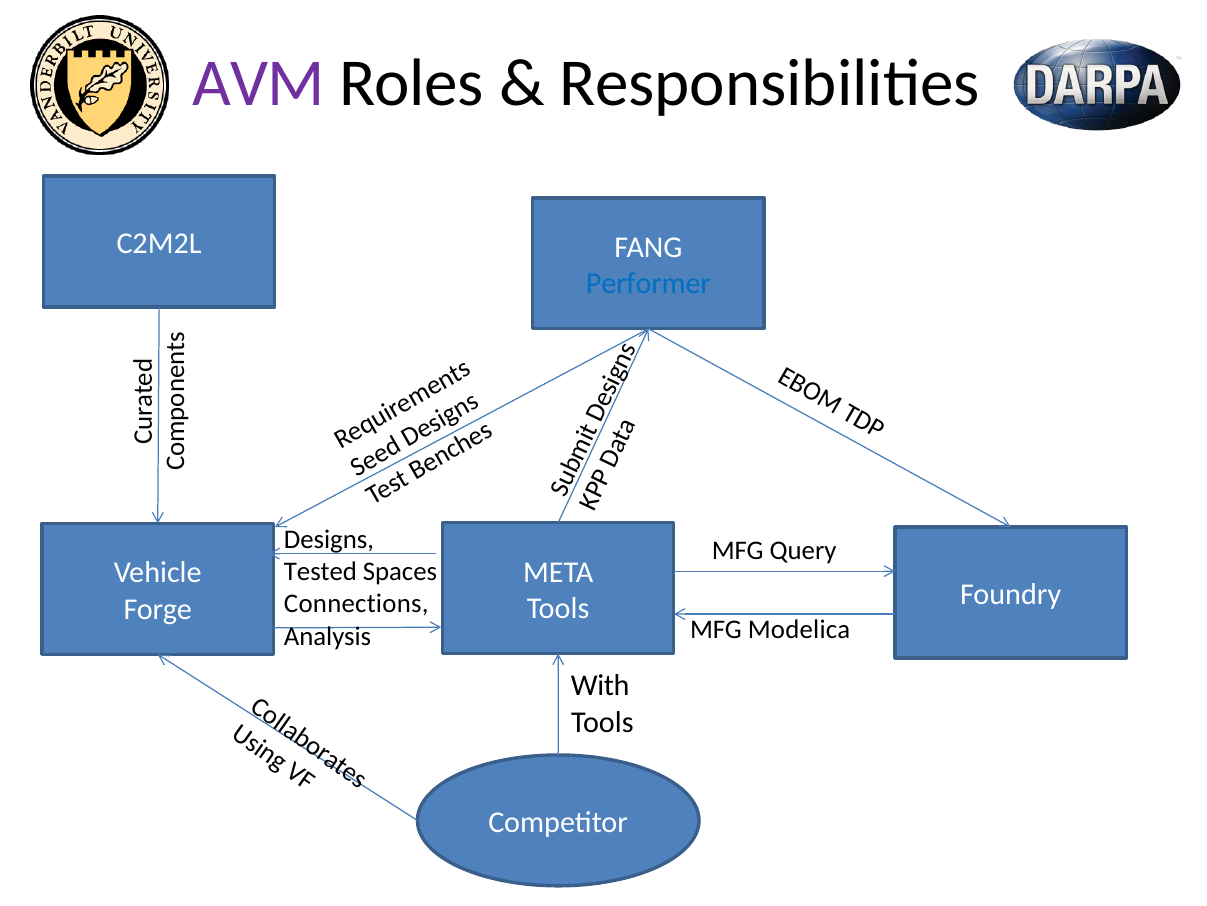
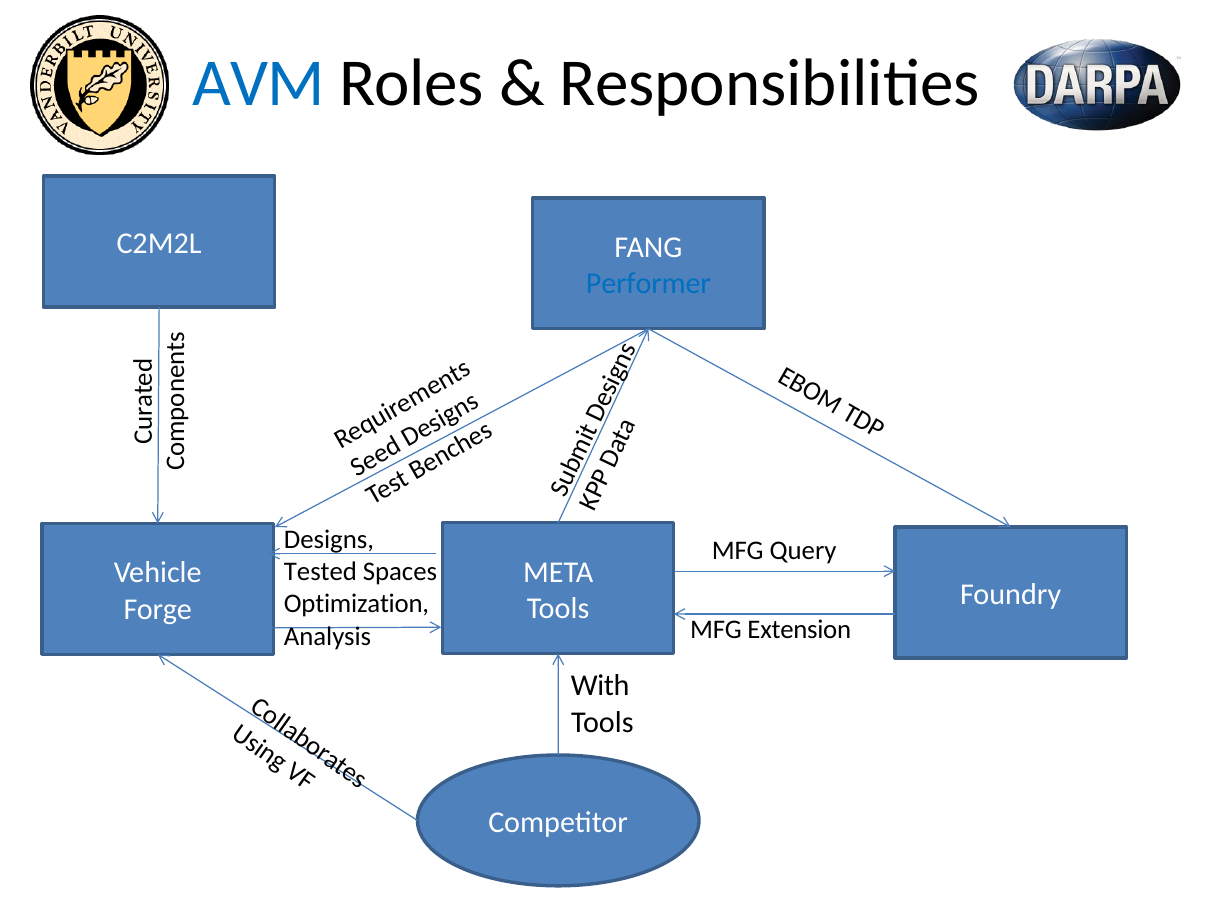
AVM colour: purple -> blue (259, 84)
Connections: Connections -> Optimization (357, 603)
Modelica: Modelica -> Extension (799, 629)
